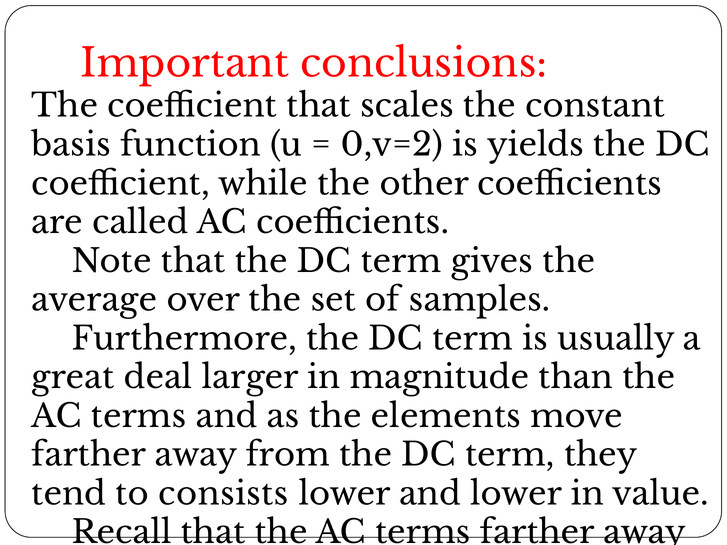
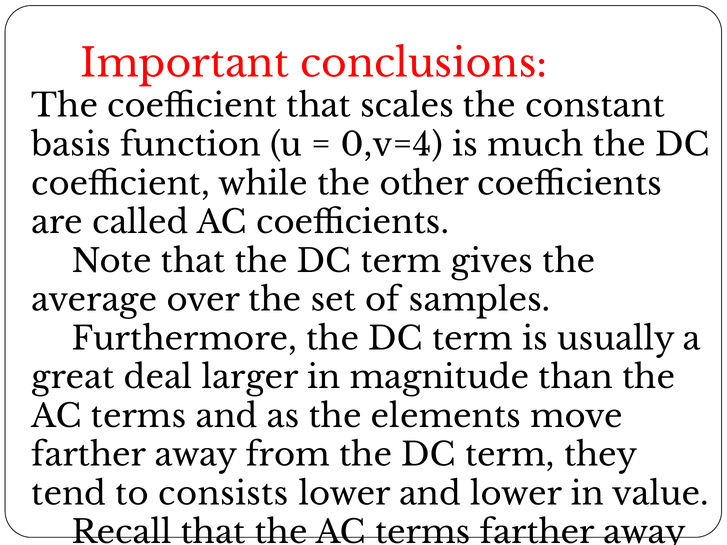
0,v=2: 0,v=2 -> 0,v=4 (392, 145)
yields: yields -> much (535, 145)
